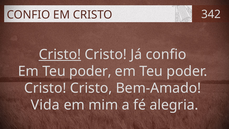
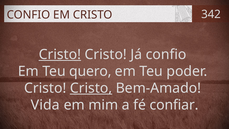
poder: poder -> quero (90, 71)
Cristo underline: none -> present (91, 88)
alegria: alegria -> confiar (174, 105)
